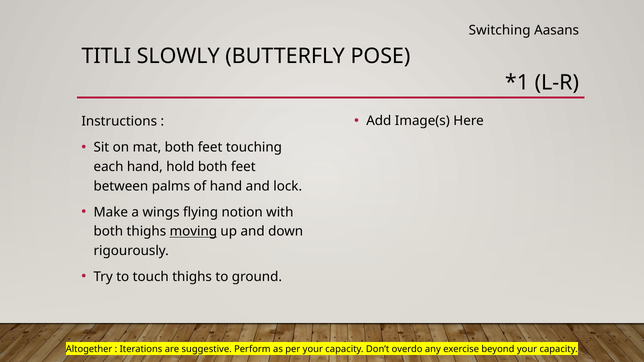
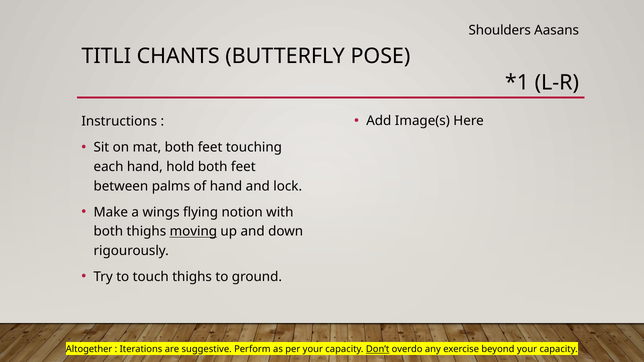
Switching: Switching -> Shoulders (500, 30)
SLOWLY: SLOWLY -> CHANTS (178, 56)
Don’t underline: none -> present (378, 349)
